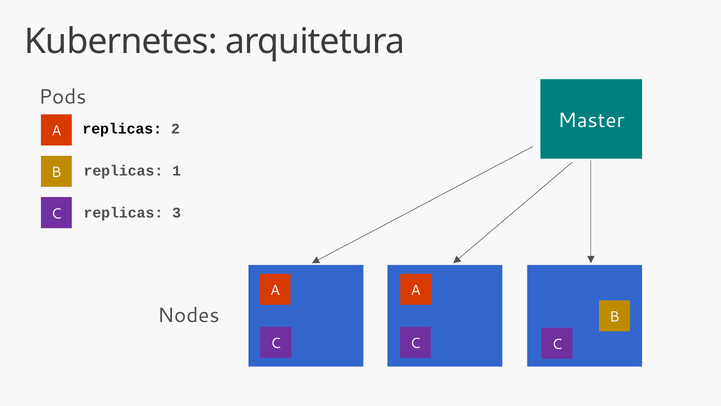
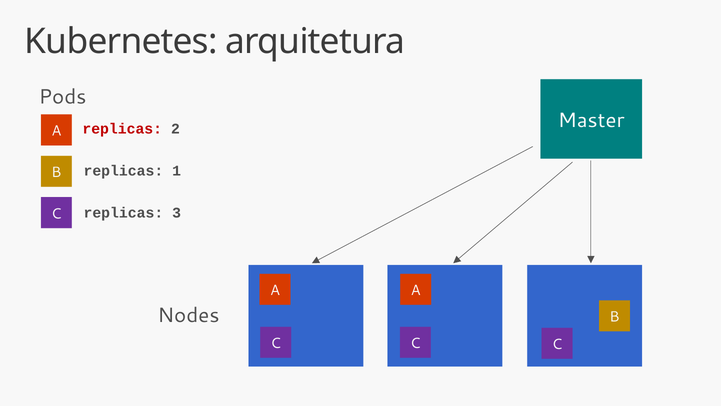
replicas colour: black -> red (122, 129)
